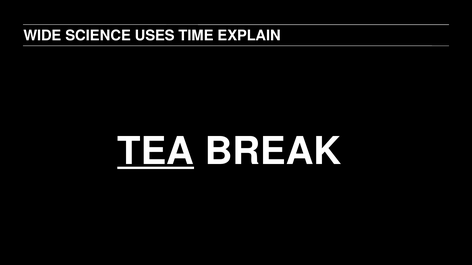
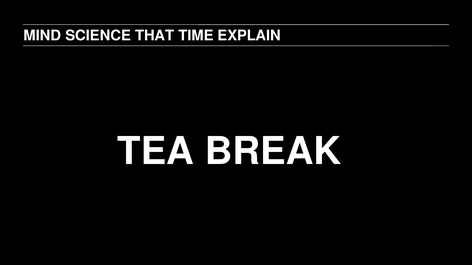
WIDE: WIDE -> MIND (42, 36)
USES: USES -> THAT (155, 36)
TEA underline: present -> none (156, 151)
